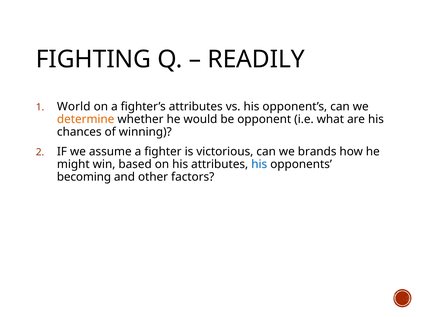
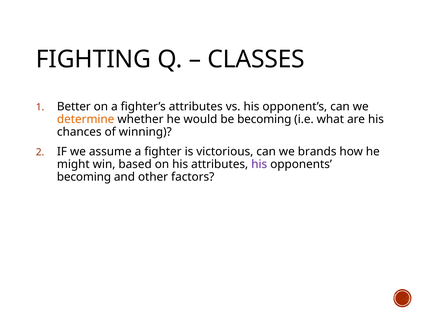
READILY: READILY -> CLASSES (256, 59)
World: World -> Better (74, 106)
be opponent: opponent -> becoming (264, 119)
his colour: blue -> purple (259, 164)
